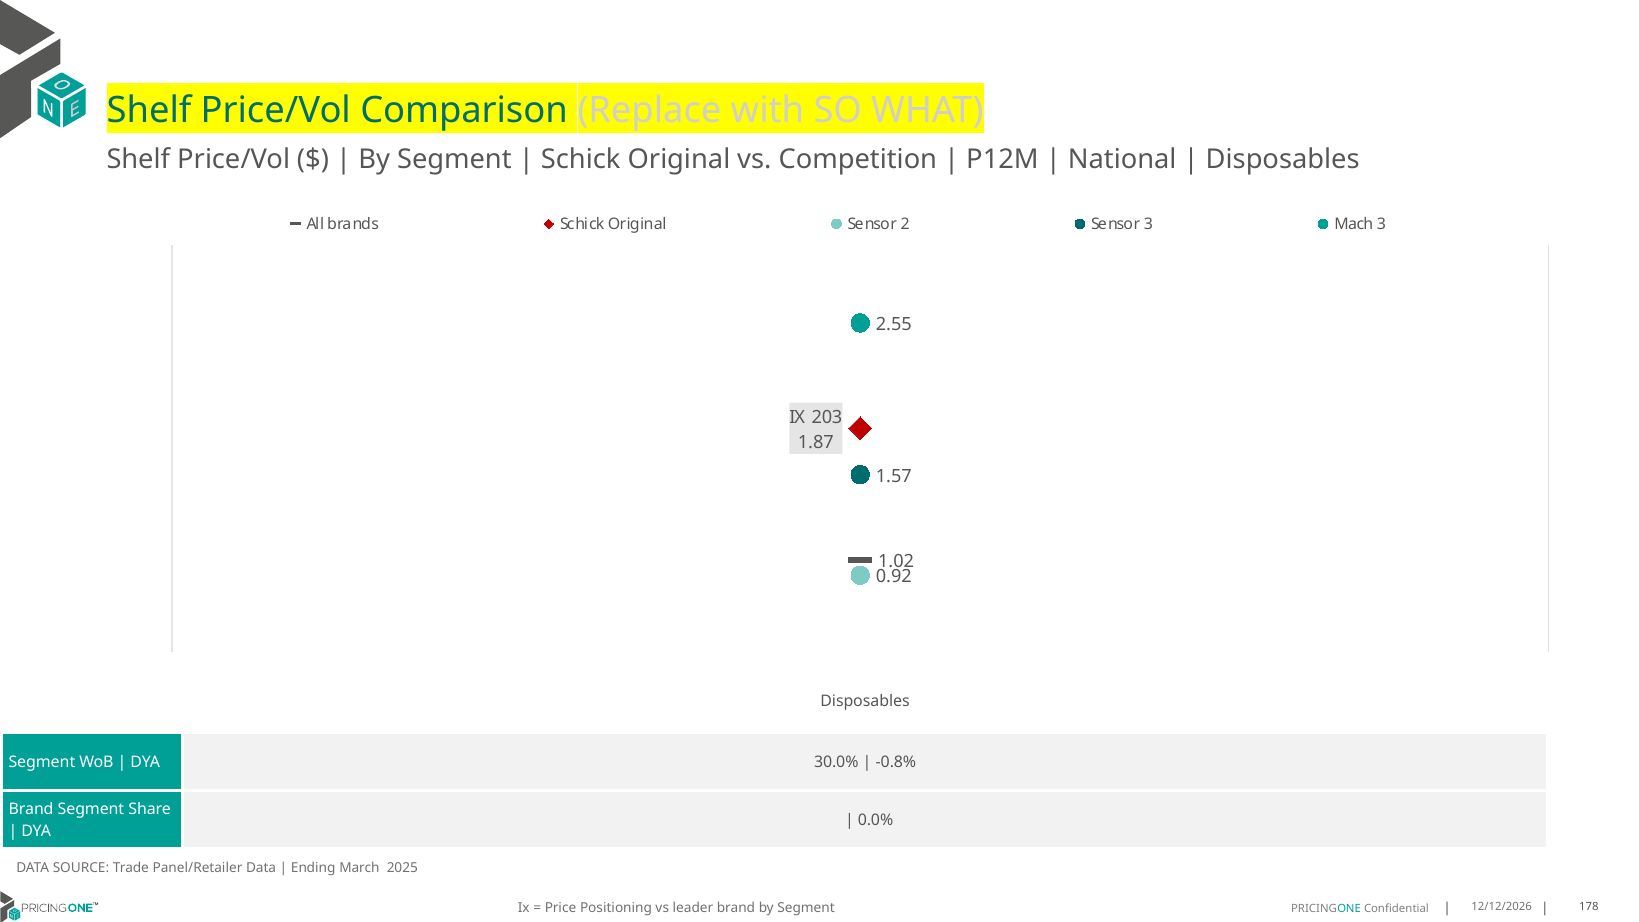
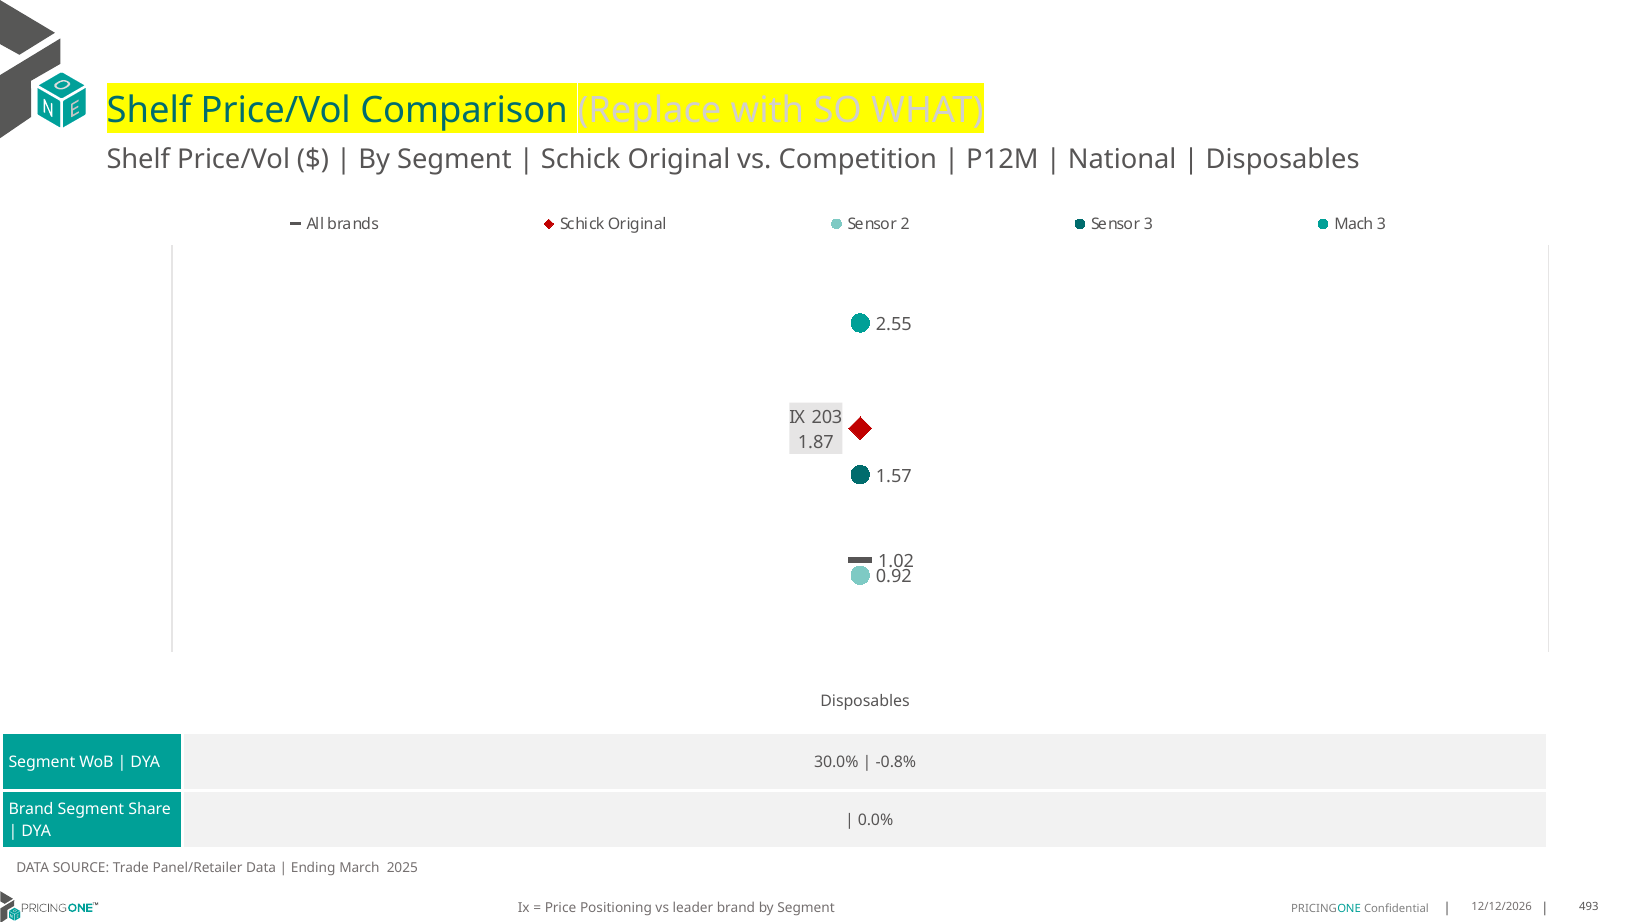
178: 178 -> 493 (1589, 906)
